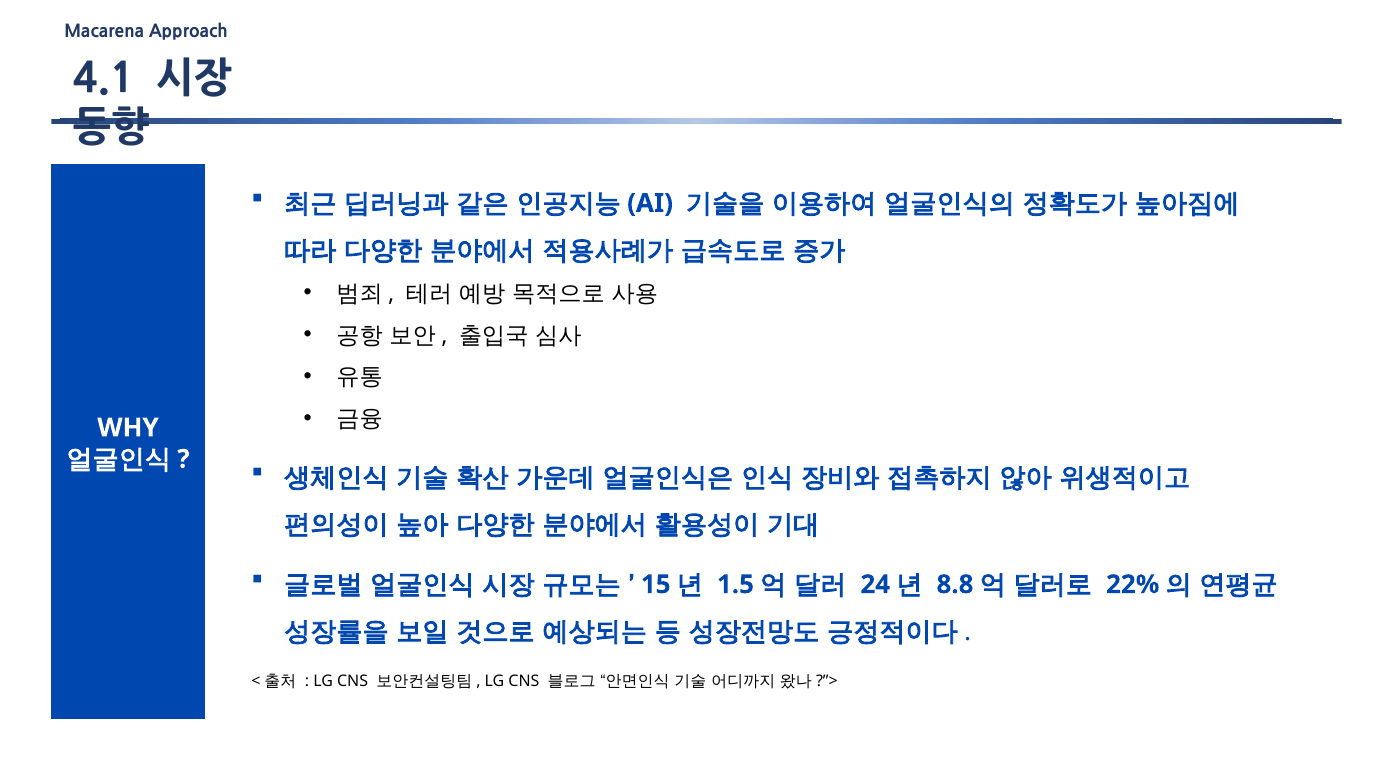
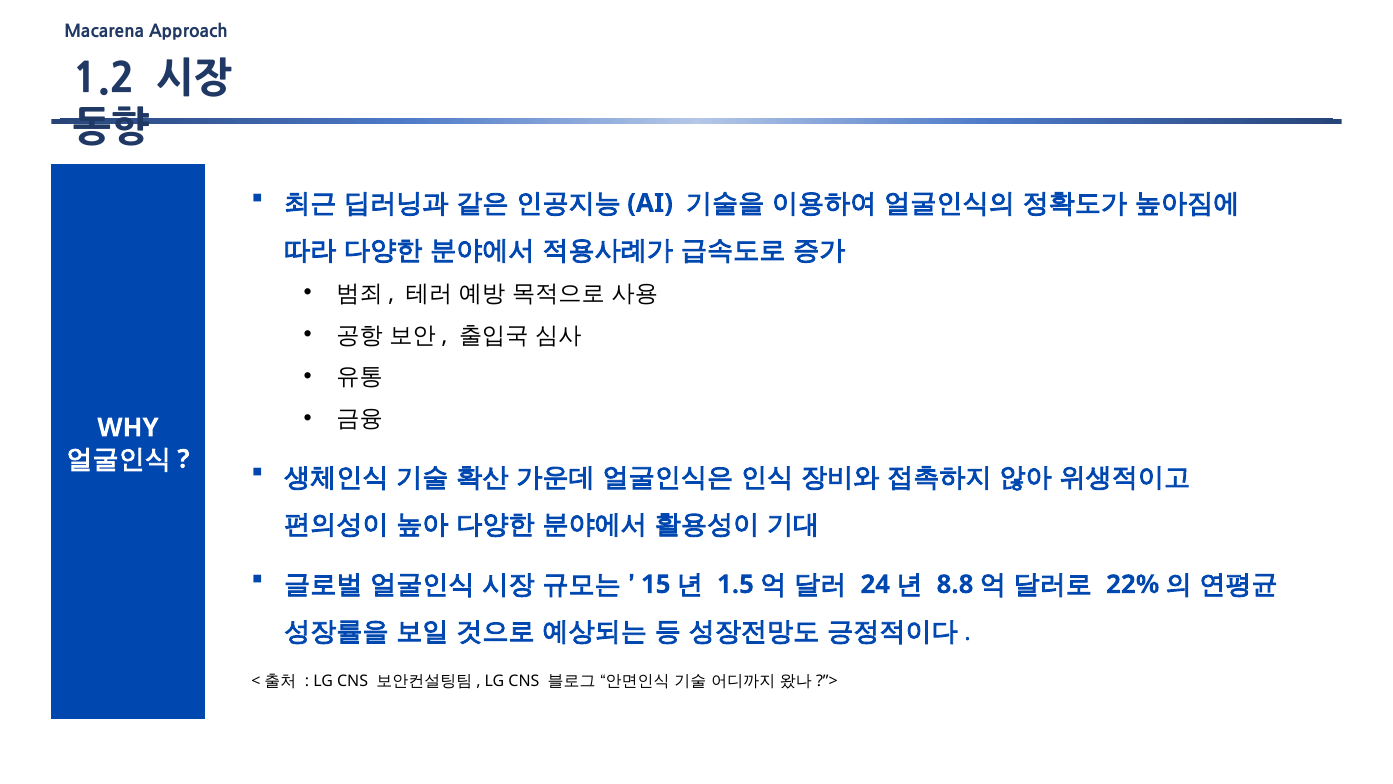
4.1: 4.1 -> 1.2 (104, 79)
